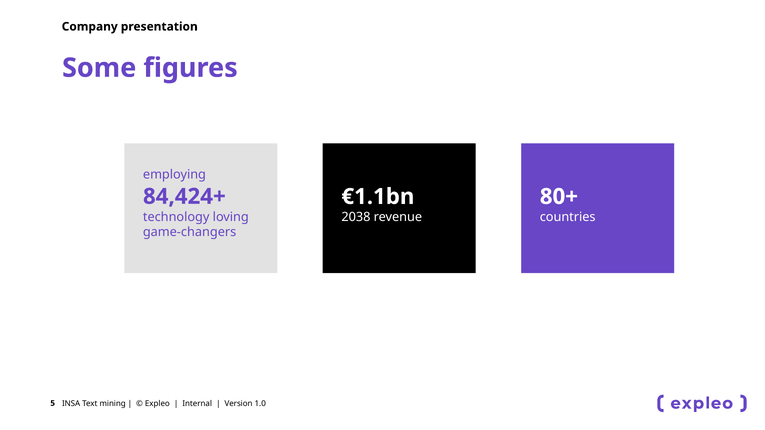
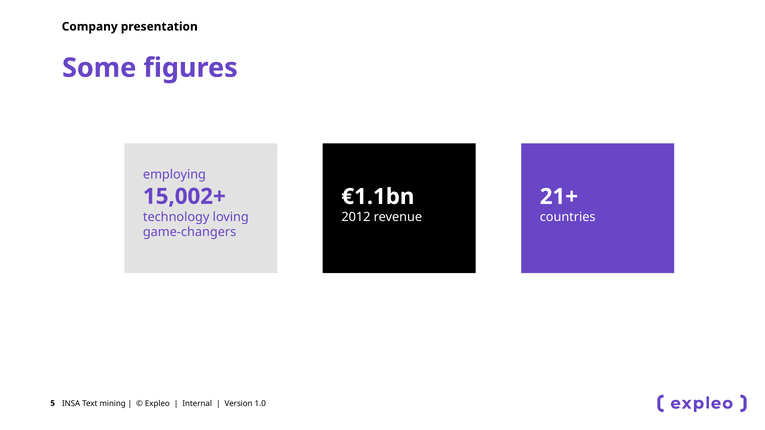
84,424+: 84,424+ -> 15,002+ (184, 197)
80+: 80+ -> 21+ (559, 197)
2038: 2038 -> 2012 (356, 217)
